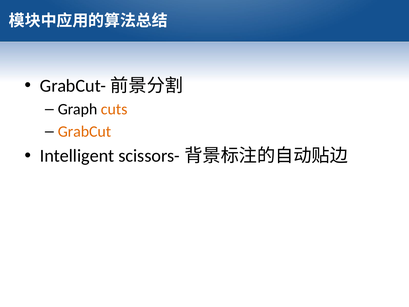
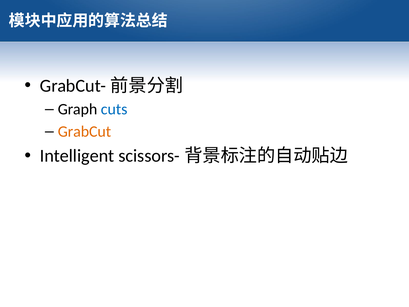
cuts colour: orange -> blue (114, 109)
